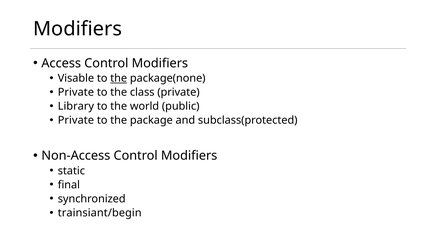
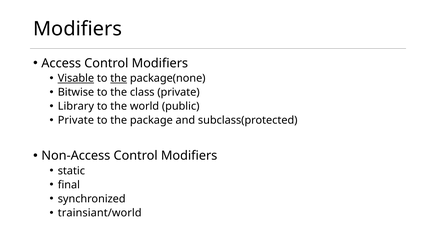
Visable underline: none -> present (76, 78)
Private: Private -> Bitwise (76, 92)
trainsiant/begin: trainsiant/begin -> trainsiant/world (100, 213)
